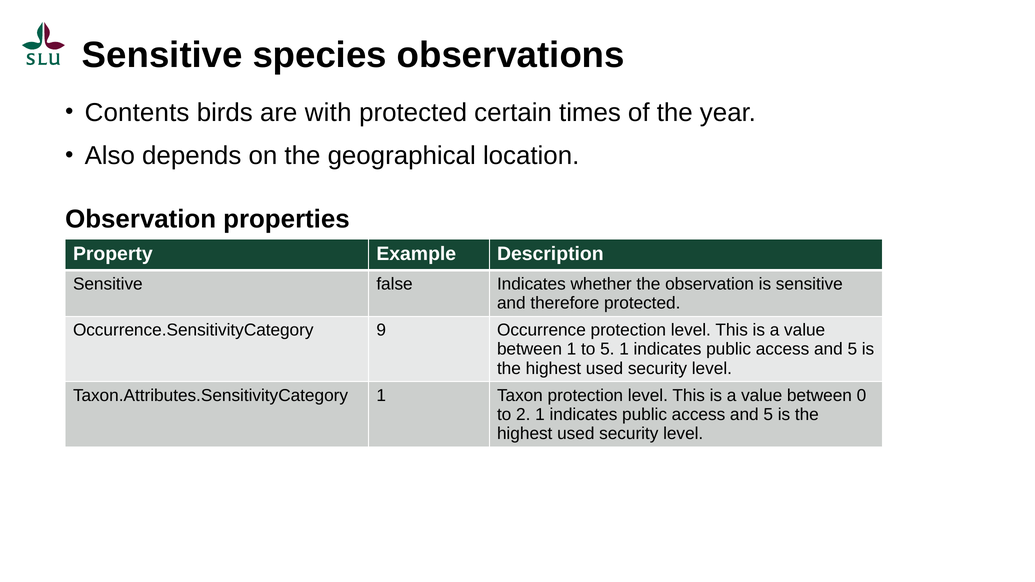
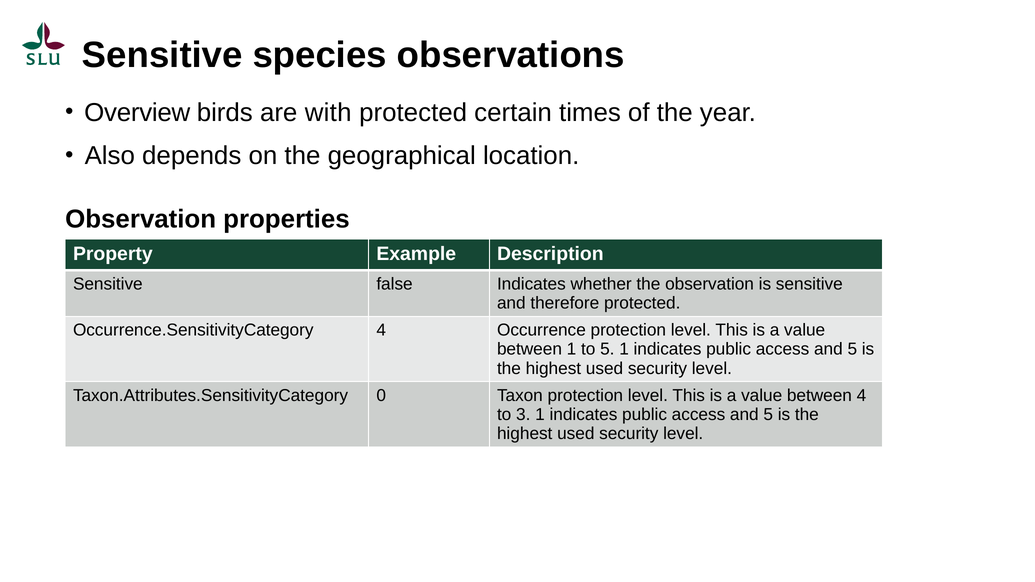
Contents: Contents -> Overview (137, 113)
Occurrence.SensitivityCategory 9: 9 -> 4 (381, 330)
Taxon.Attributes.SensitivityCategory 1: 1 -> 0 (381, 395)
between 0: 0 -> 4 (862, 395)
2: 2 -> 3 (523, 415)
